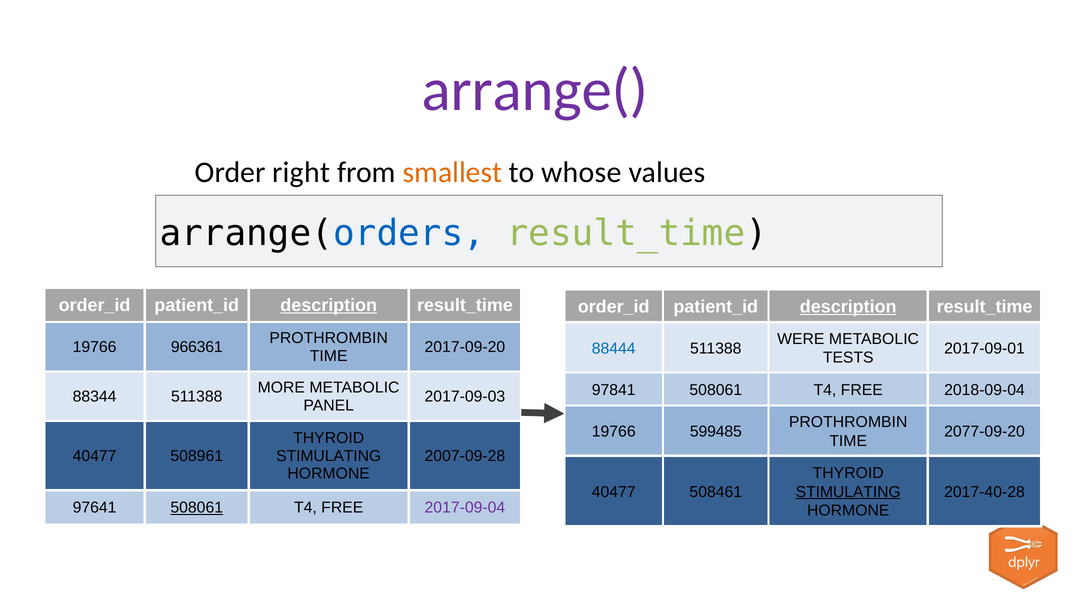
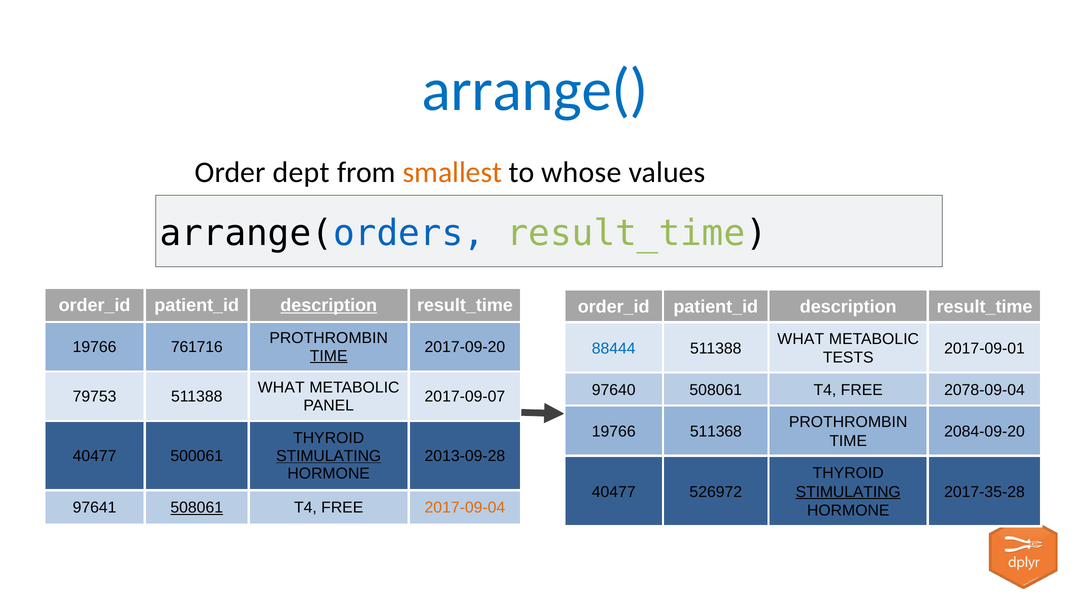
arrange( colour: purple -> blue (535, 90)
right: right -> dept (301, 172)
description underline: present -> none (848, 307)
WERE: WERE -> WHAT (801, 339)
966361: 966361 -> 761716 (197, 347)
TIME underline: none -> present (329, 356)
MORE: MORE -> WHAT (281, 388)
97841: 97841 -> 97640 (614, 390)
2018-09-04: 2018-09-04 -> 2078-09-04 (984, 390)
88344: 88344 -> 79753 (95, 397)
2017-09-03: 2017-09-03 -> 2017-09-07 (465, 397)
599485: 599485 -> 511368 (716, 432)
2077-09-20: 2077-09-20 -> 2084-09-20 (984, 432)
508961: 508961 -> 500061 (197, 456)
STIMULATING underline: none -> present (329, 456)
2007-09-28: 2007-09-28 -> 2013-09-28 (465, 456)
508461: 508461 -> 526972 (716, 492)
2017-40-28: 2017-40-28 -> 2017-35-28 (984, 492)
2017-09-04 colour: purple -> orange (465, 508)
